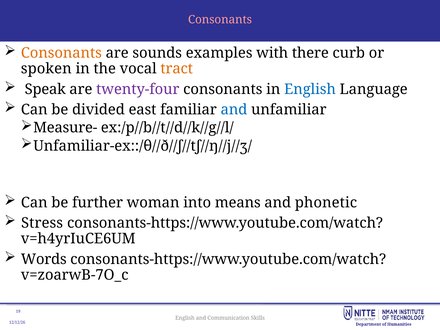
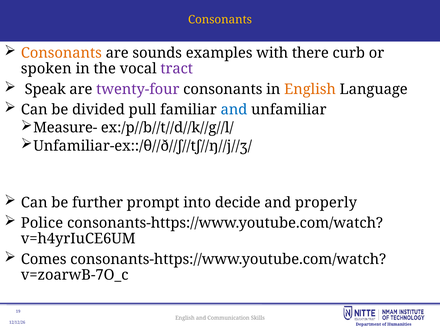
Consonants colour: pink -> yellow (220, 20)
tract colour: orange -> purple (177, 69)
English colour: blue -> orange (310, 89)
east: east -> pull (142, 110)
woman: woman -> prompt (153, 203)
means: means -> decide (238, 203)
phonetic: phonetic -> properly (326, 203)
Stress: Stress -> Police (42, 223)
Words: Words -> Comes (44, 259)
